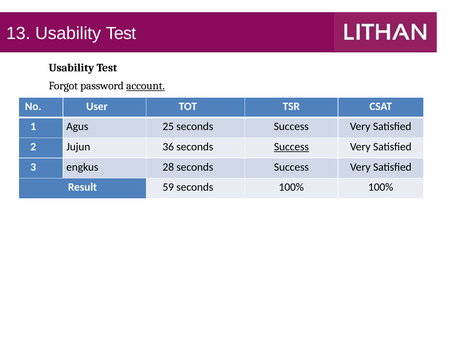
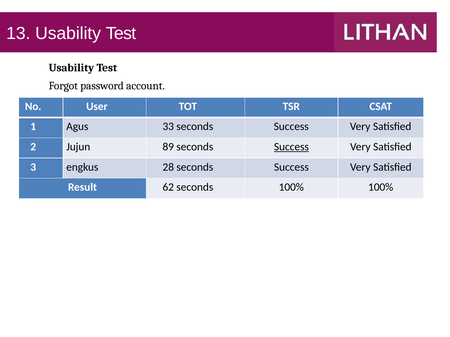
account underline: present -> none (145, 86)
25: 25 -> 33 (168, 127)
36: 36 -> 89 (168, 147)
59: 59 -> 62 (168, 188)
